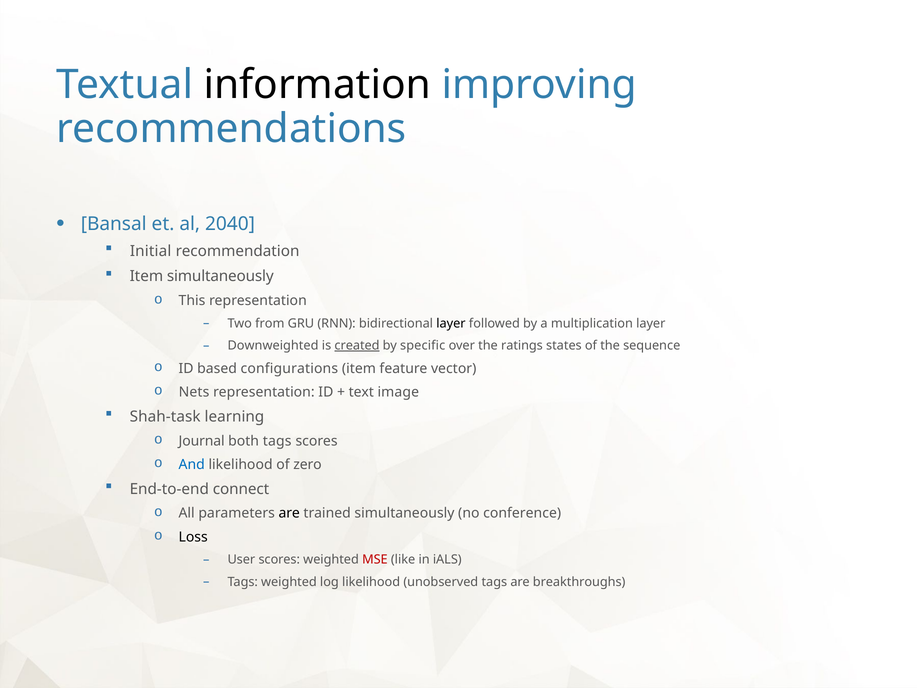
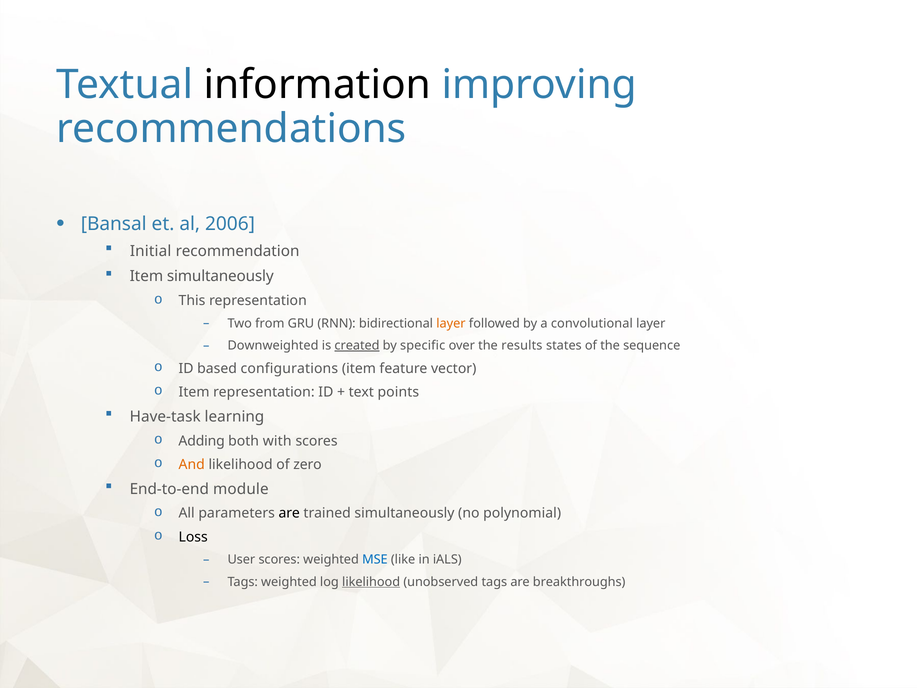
2040: 2040 -> 2006 (230, 224)
layer colour: black -> orange (451, 323)
multiplication: multiplication -> convolutional (592, 323)
ratings: ratings -> results (522, 345)
Nets: Nets -> Item (194, 392)
image: image -> points (398, 392)
Shah-task: Shah-task -> Have-task (165, 416)
Journal: Journal -> Adding (202, 441)
both tags: tags -> with (277, 441)
And colour: blue -> orange (192, 464)
connect: connect -> module (241, 489)
conference: conference -> polynomial (522, 513)
MSE colour: red -> blue (375, 559)
likelihood underline: none -> present (371, 582)
